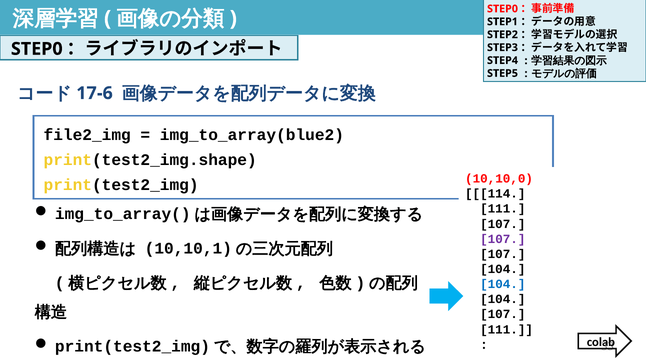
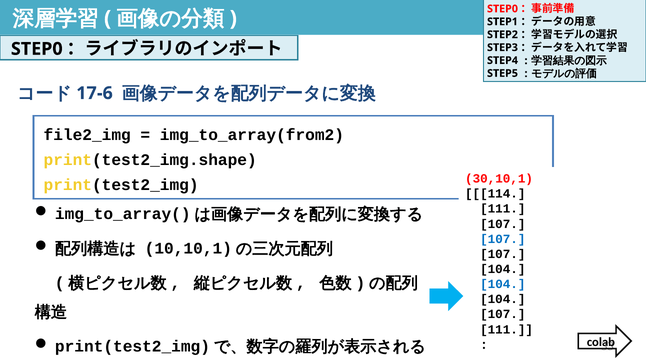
img_to_array(blue2: img_to_array(blue2 -> img_to_array(from2 (252, 135)
10,10,0: 10,10,0 -> 30,10,1 (499, 179)
107 colour: purple -> blue (503, 239)
